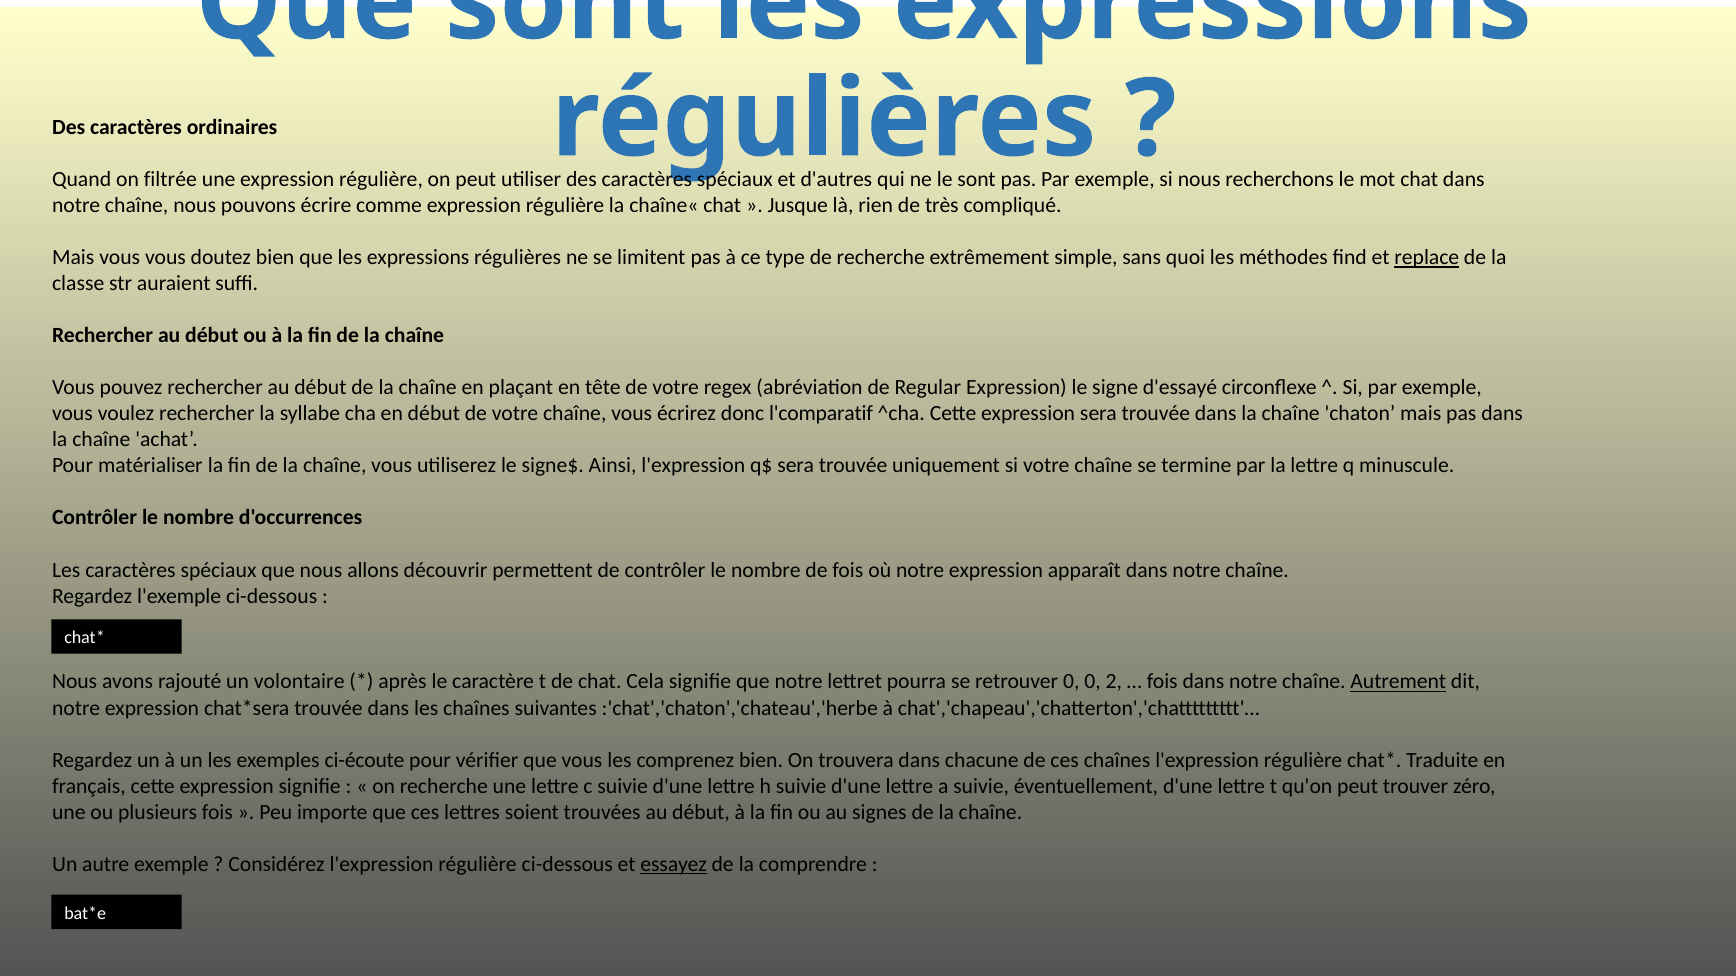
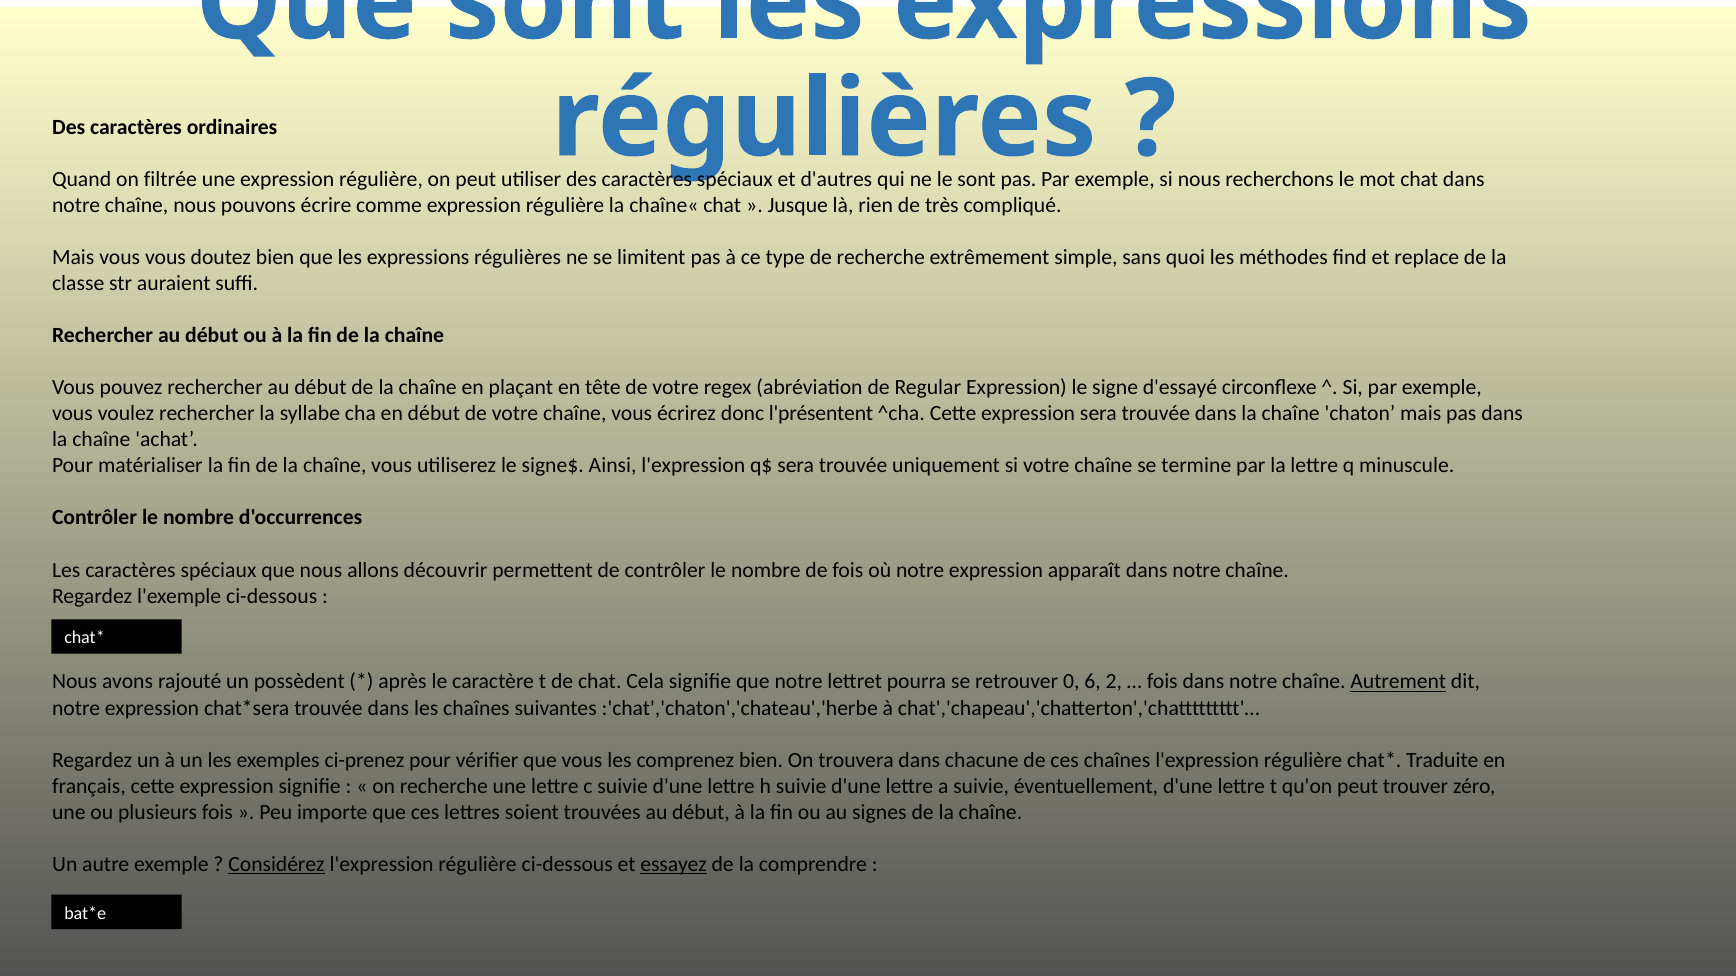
replace underline: present -> none (1427, 258)
l'comparatif: l'comparatif -> l'présentent (821, 414)
volontaire: volontaire -> possèdent (299, 682)
0 0: 0 -> 6 (1093, 682)
ci-écoute: ci-écoute -> ci-prenez (365, 760)
Considérez underline: none -> present (277, 864)
